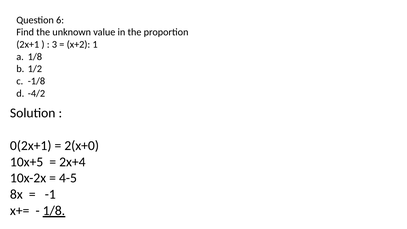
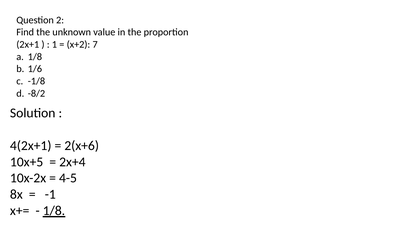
6: 6 -> 2 (60, 20)
3: 3 -> 1 (54, 44)
1: 1 -> 7 (95, 44)
1/2: 1/2 -> 1/6 (35, 69)
-4/2: -4/2 -> -8/2 (36, 93)
0(2x+1: 0(2x+1 -> 4(2x+1 (31, 146)
2(x+0: 2(x+0 -> 2(x+6 (82, 146)
